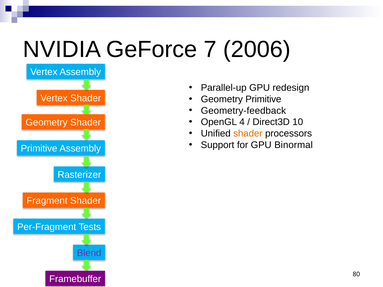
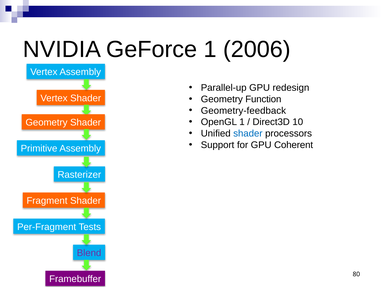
GeForce 7: 7 -> 1 (210, 50)
Geometry Primitive: Primitive -> Function (263, 99)
OpenGL 4: 4 -> 1 (242, 122)
shader colour: orange -> blue (248, 134)
Binormal: Binormal -> Coherent (294, 145)
